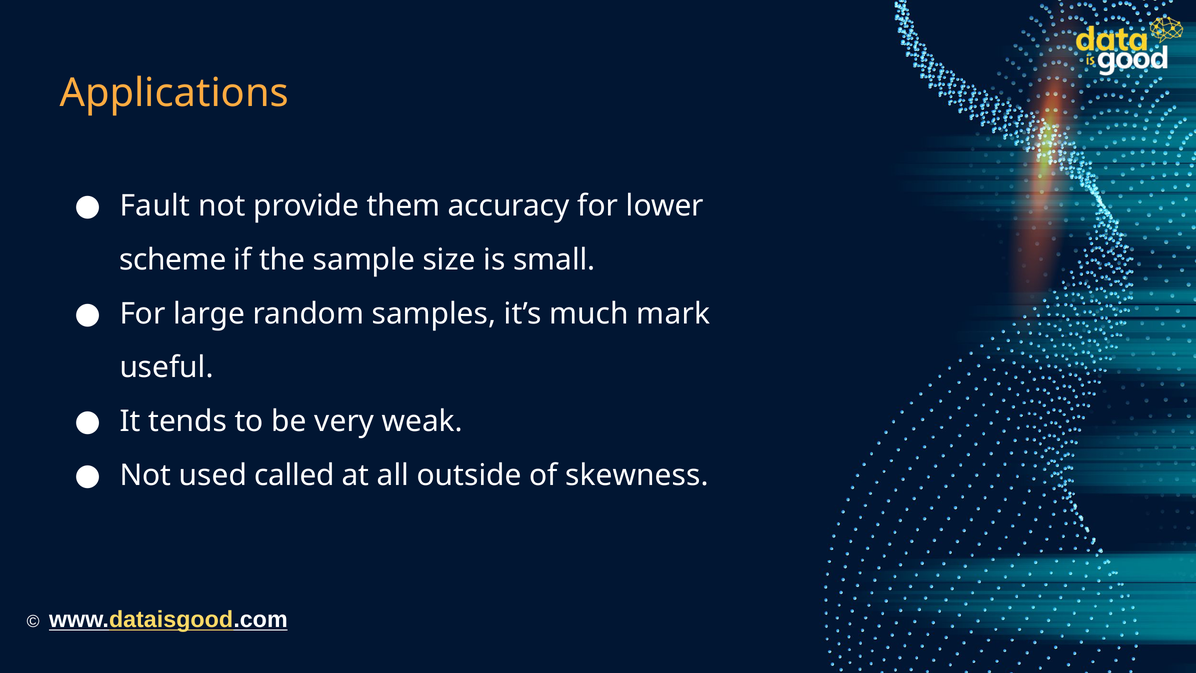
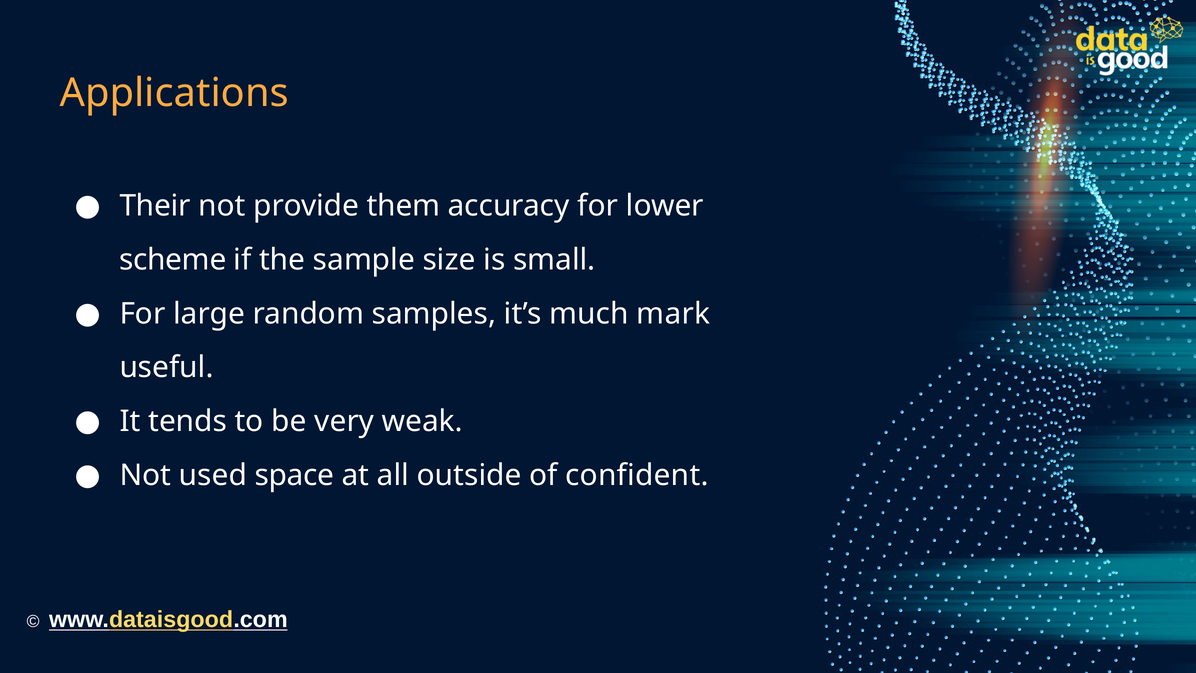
Fault: Fault -> Their (155, 206)
called: called -> space (294, 475)
skewness: skewness -> confident (637, 475)
